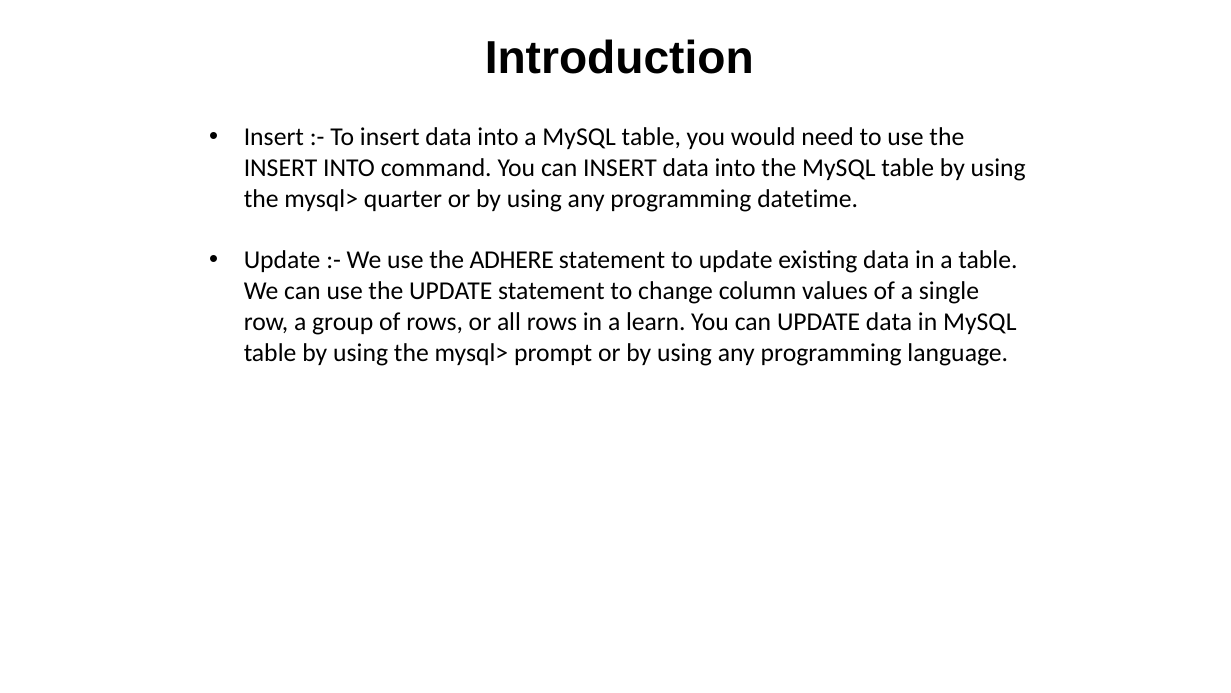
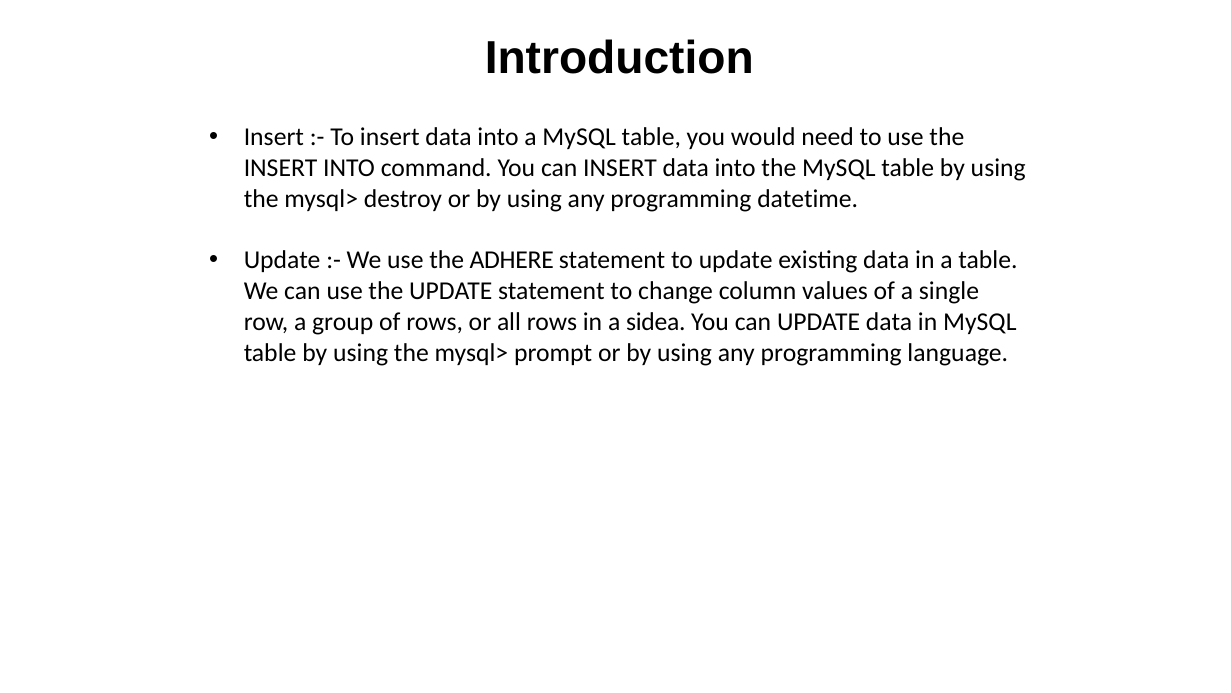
quarter: quarter -> destroy (403, 199)
learn: learn -> sidea (656, 322)
